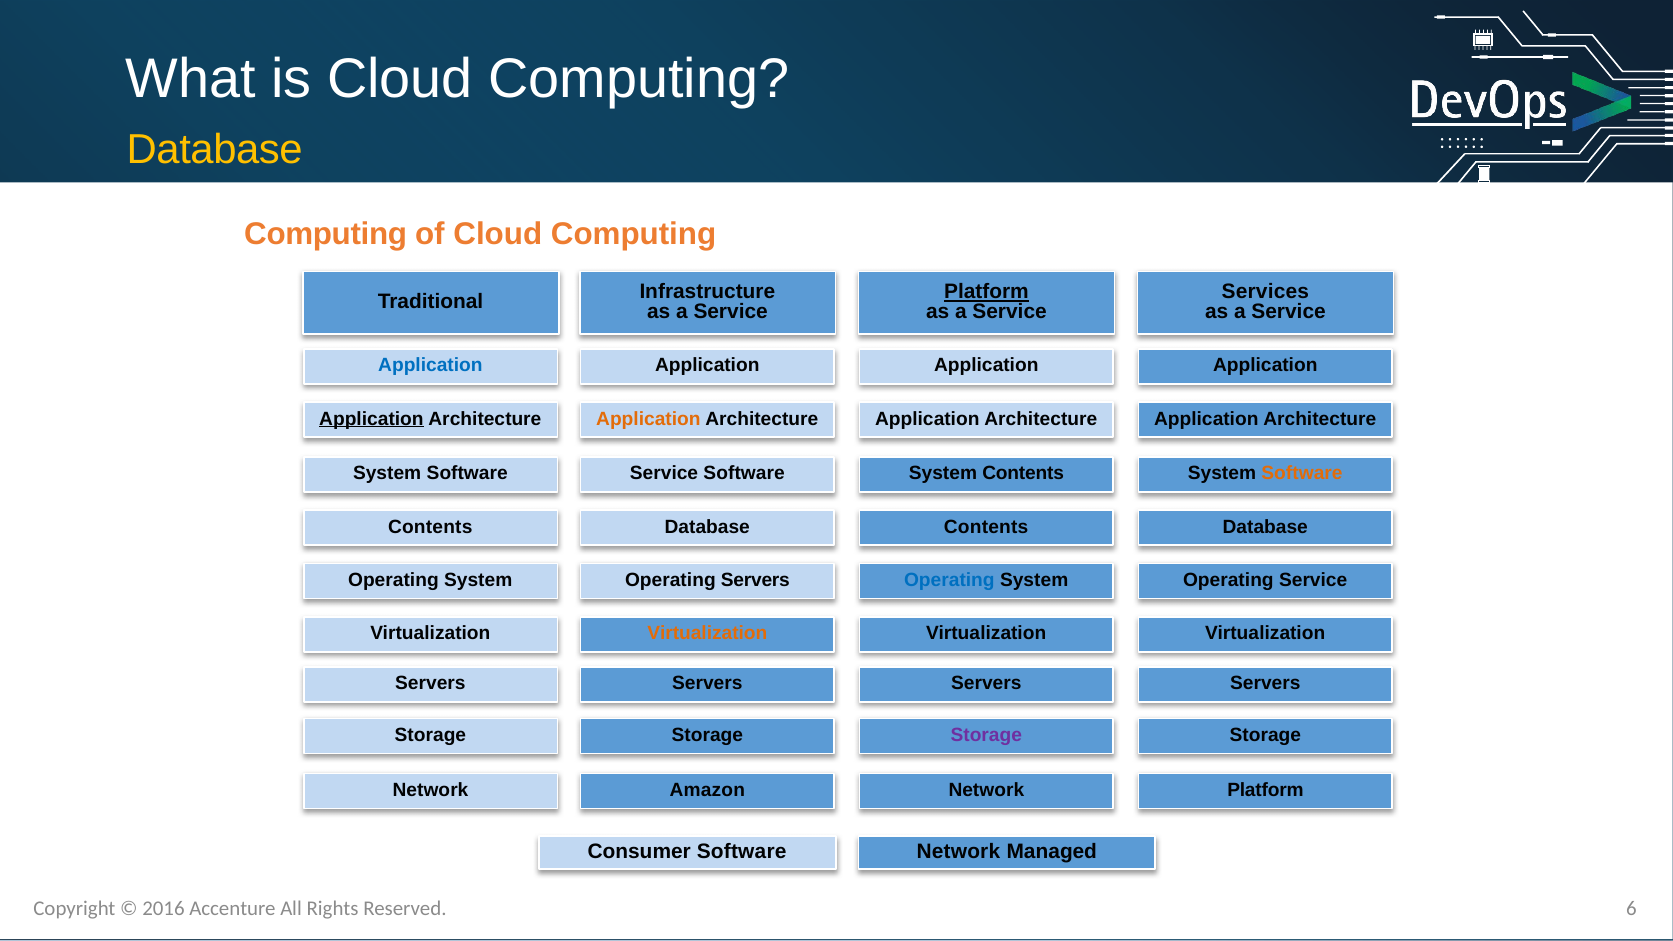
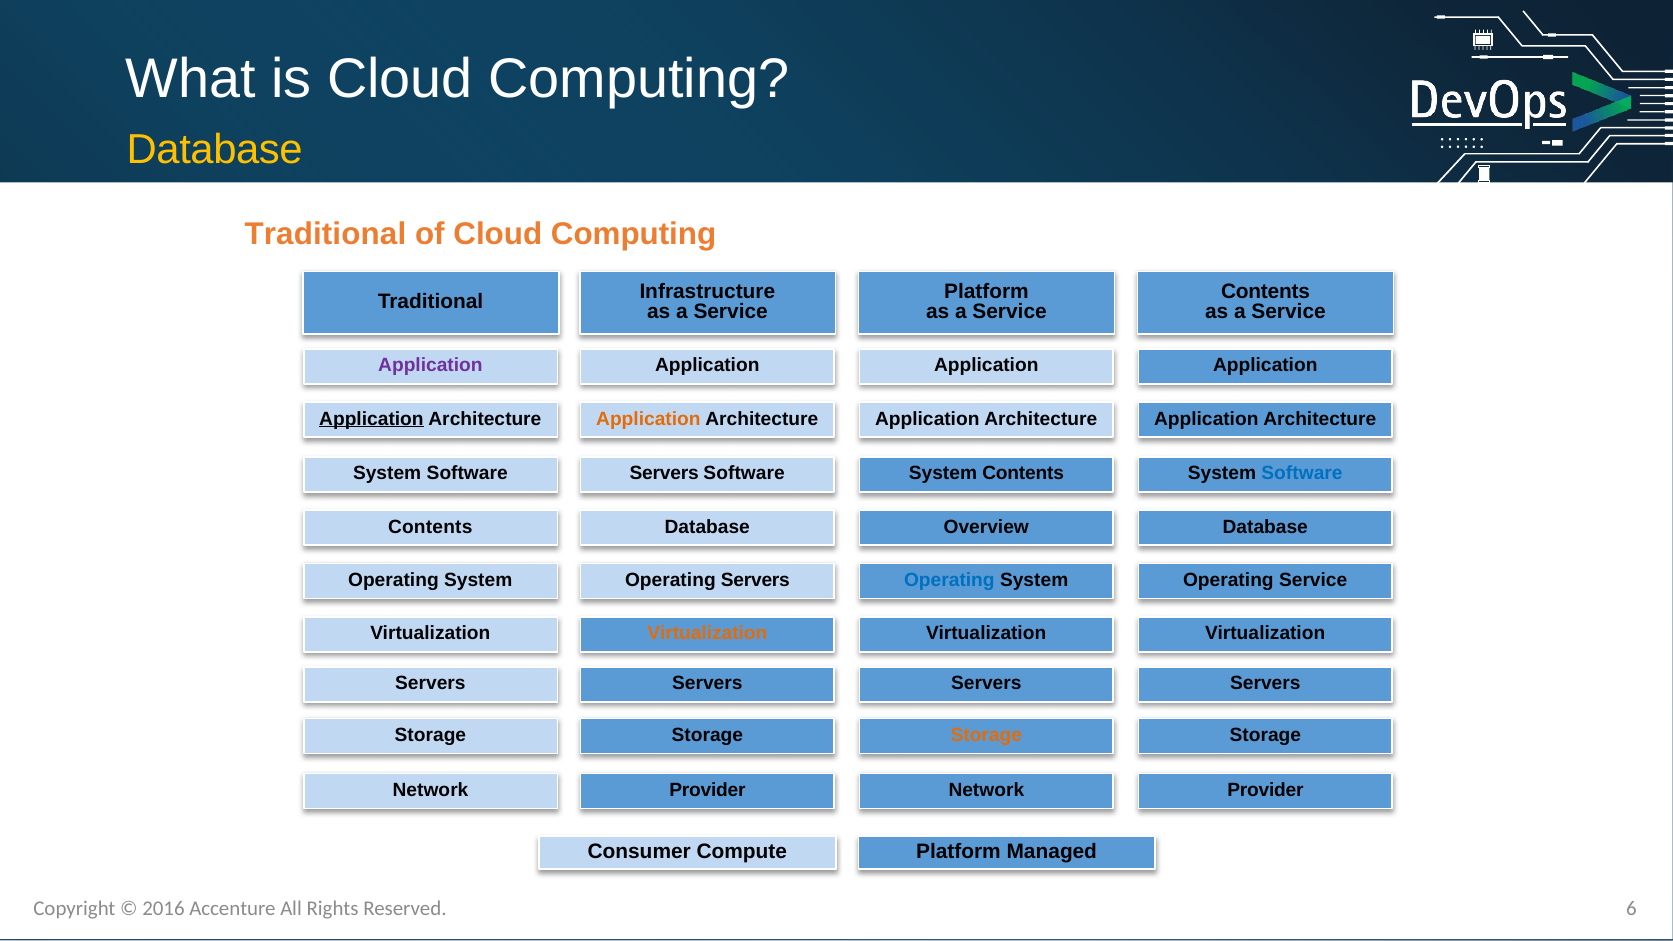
Computing: Computing -> Traditional (325, 234)
Platform underline: present -> none (986, 292)
Services: Services -> Contents (1266, 292)
Application colour: blue -> purple (430, 365)
Service: Service -> Servers (664, 474)
Software colour: orange -> blue (1302, 474)
Contents: Contents -> Overview (986, 527)
Storage colour: purple -> orange (986, 735)
Amazon: Amazon -> Provider (707, 790)
Platform: Platform -> Provider (1265, 790)
Consumer Software: Software -> Compute (742, 852)
Network: Network -> Platform (958, 852)
